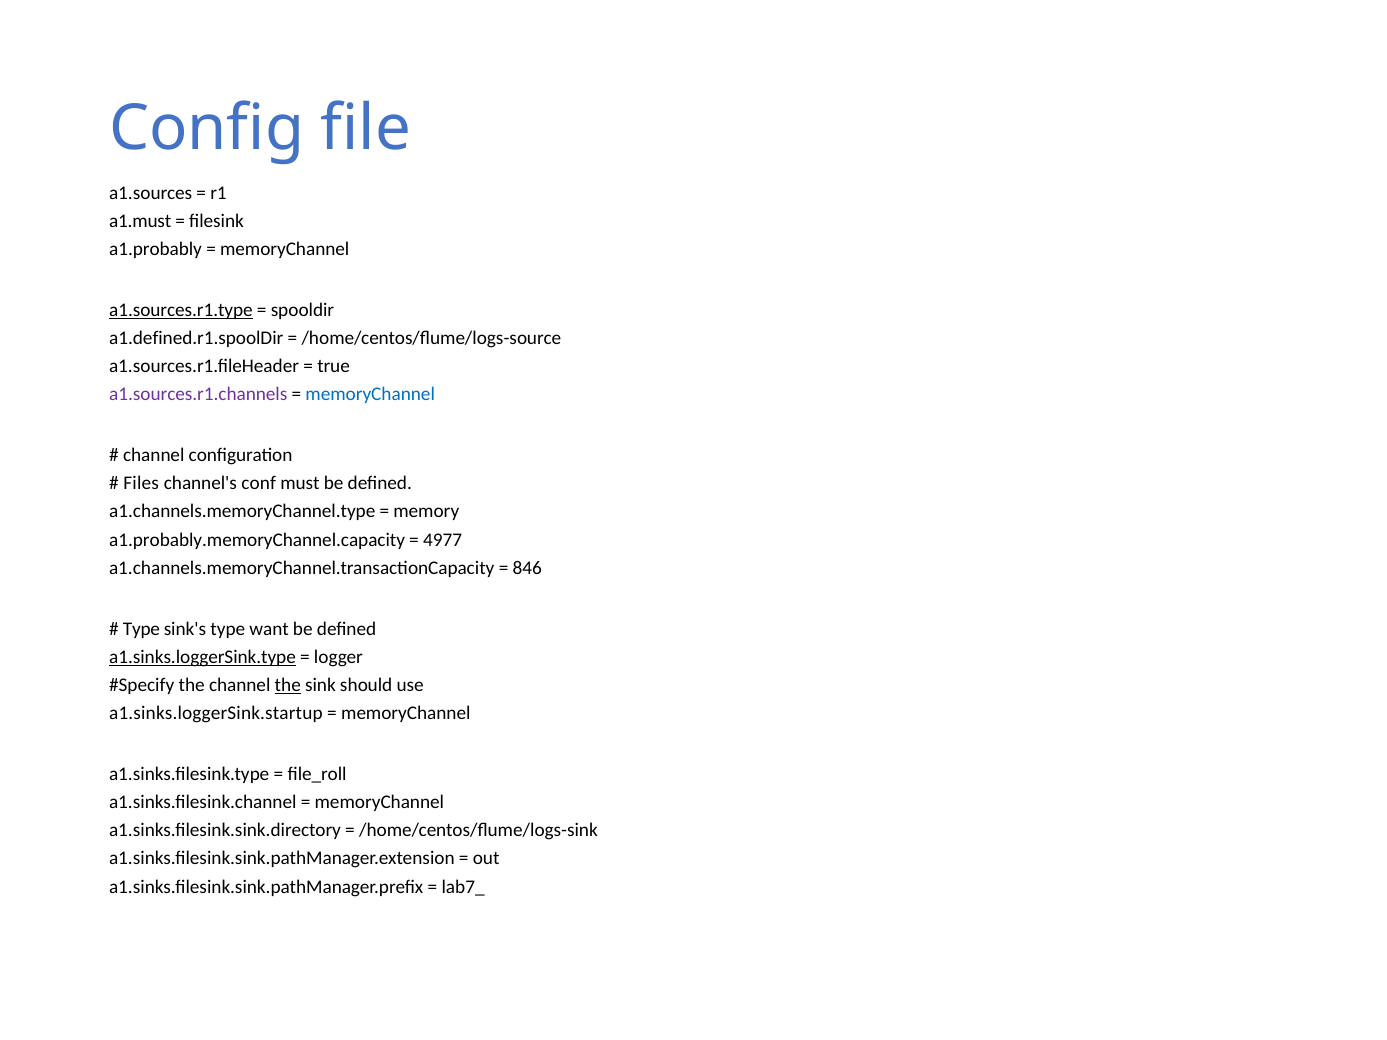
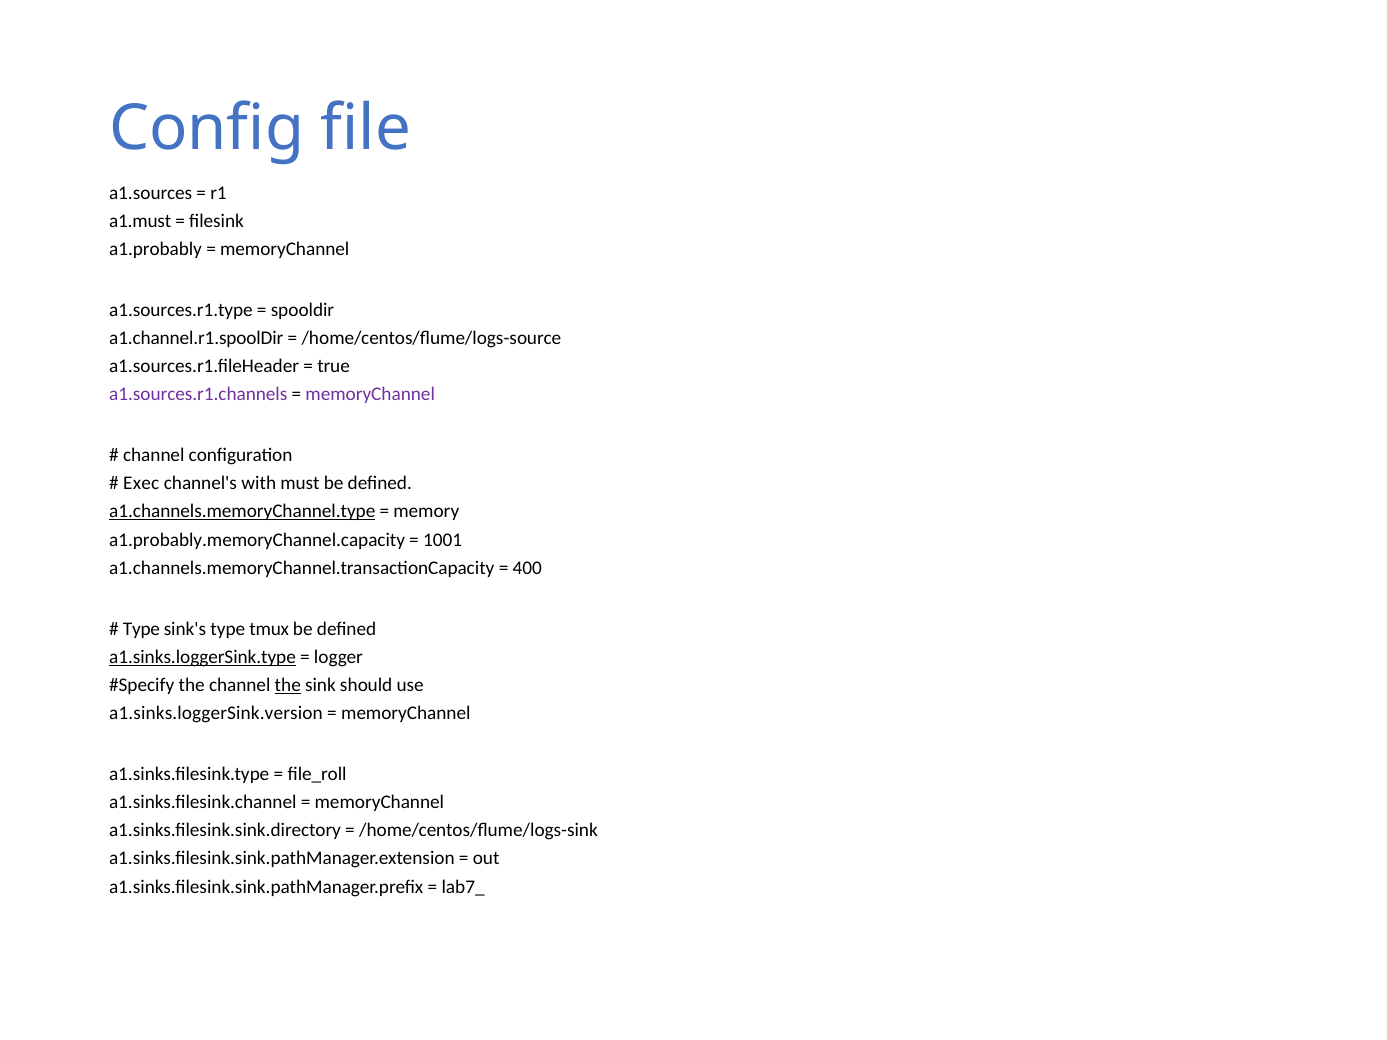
a1.sources.r1.type underline: present -> none (181, 310)
a1.defined.r1.spoolDir: a1.defined.r1.spoolDir -> a1.channel.r1.spoolDir (196, 338)
memoryChannel colour: blue -> purple (370, 395)
Files: Files -> Exec (141, 484)
conf: conf -> with (259, 484)
a1.channels.memoryChannel.type underline: none -> present (242, 512)
4977: 4977 -> 1001 (443, 540)
846: 846 -> 400 (527, 568)
want: want -> tmux (269, 629)
a1.sinks.loggerSink.startup: a1.sinks.loggerSink.startup -> a1.sinks.loggerSink.version (216, 714)
